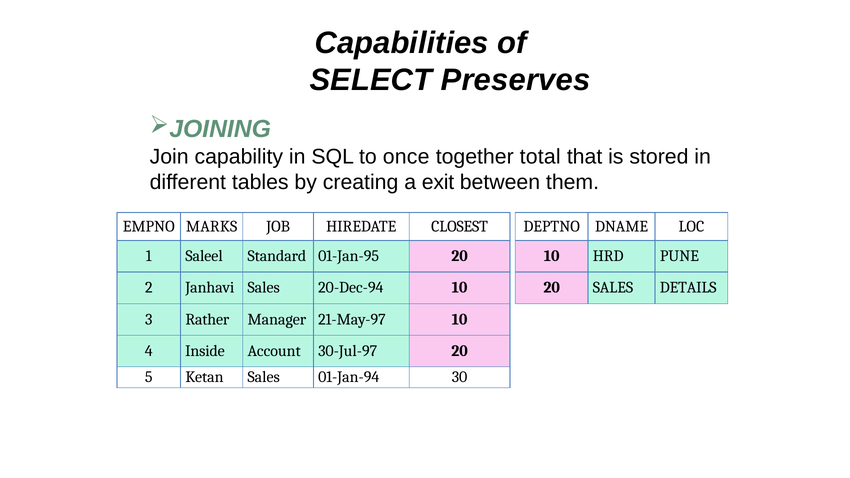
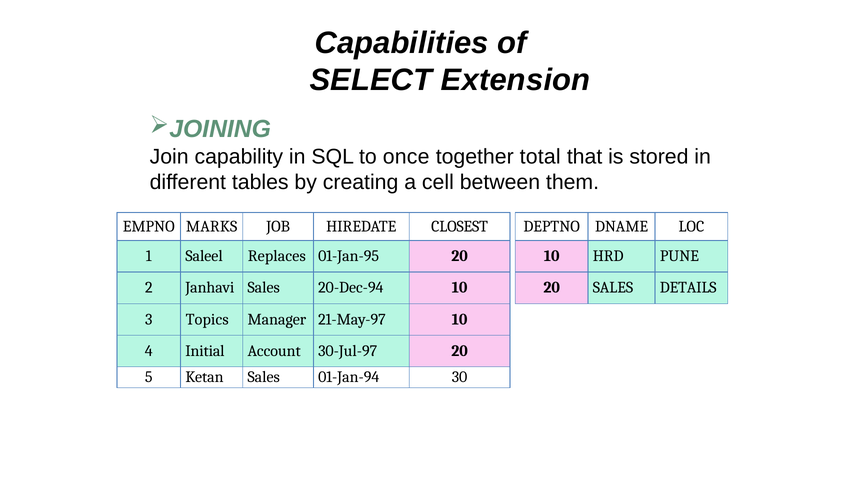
Preserves: Preserves -> Extension (516, 80)
exit: exit -> cell (438, 182)
Standard: Standard -> Replaces (277, 256)
Rather: Rather -> Topics (207, 319)
Inside: Inside -> Initial (205, 351)
